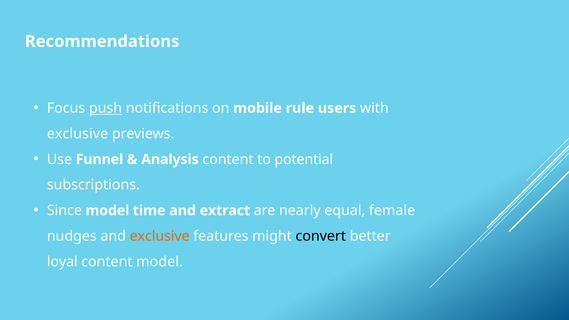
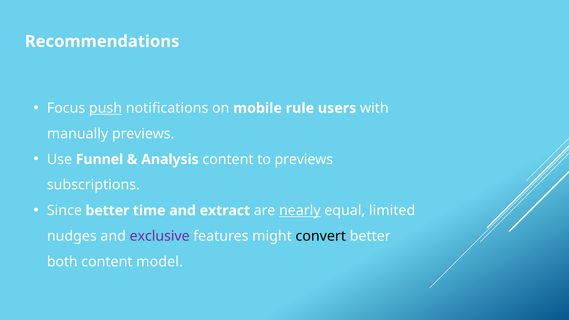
exclusive: exclusive -> manually (78, 134)
to potential: potential -> previews (304, 159)
Since model: model -> better (107, 211)
nearly underline: none -> present (300, 211)
female: female -> limited (392, 211)
exclusive colour: orange -> purple (160, 236)
loyal: loyal -> both (62, 262)
